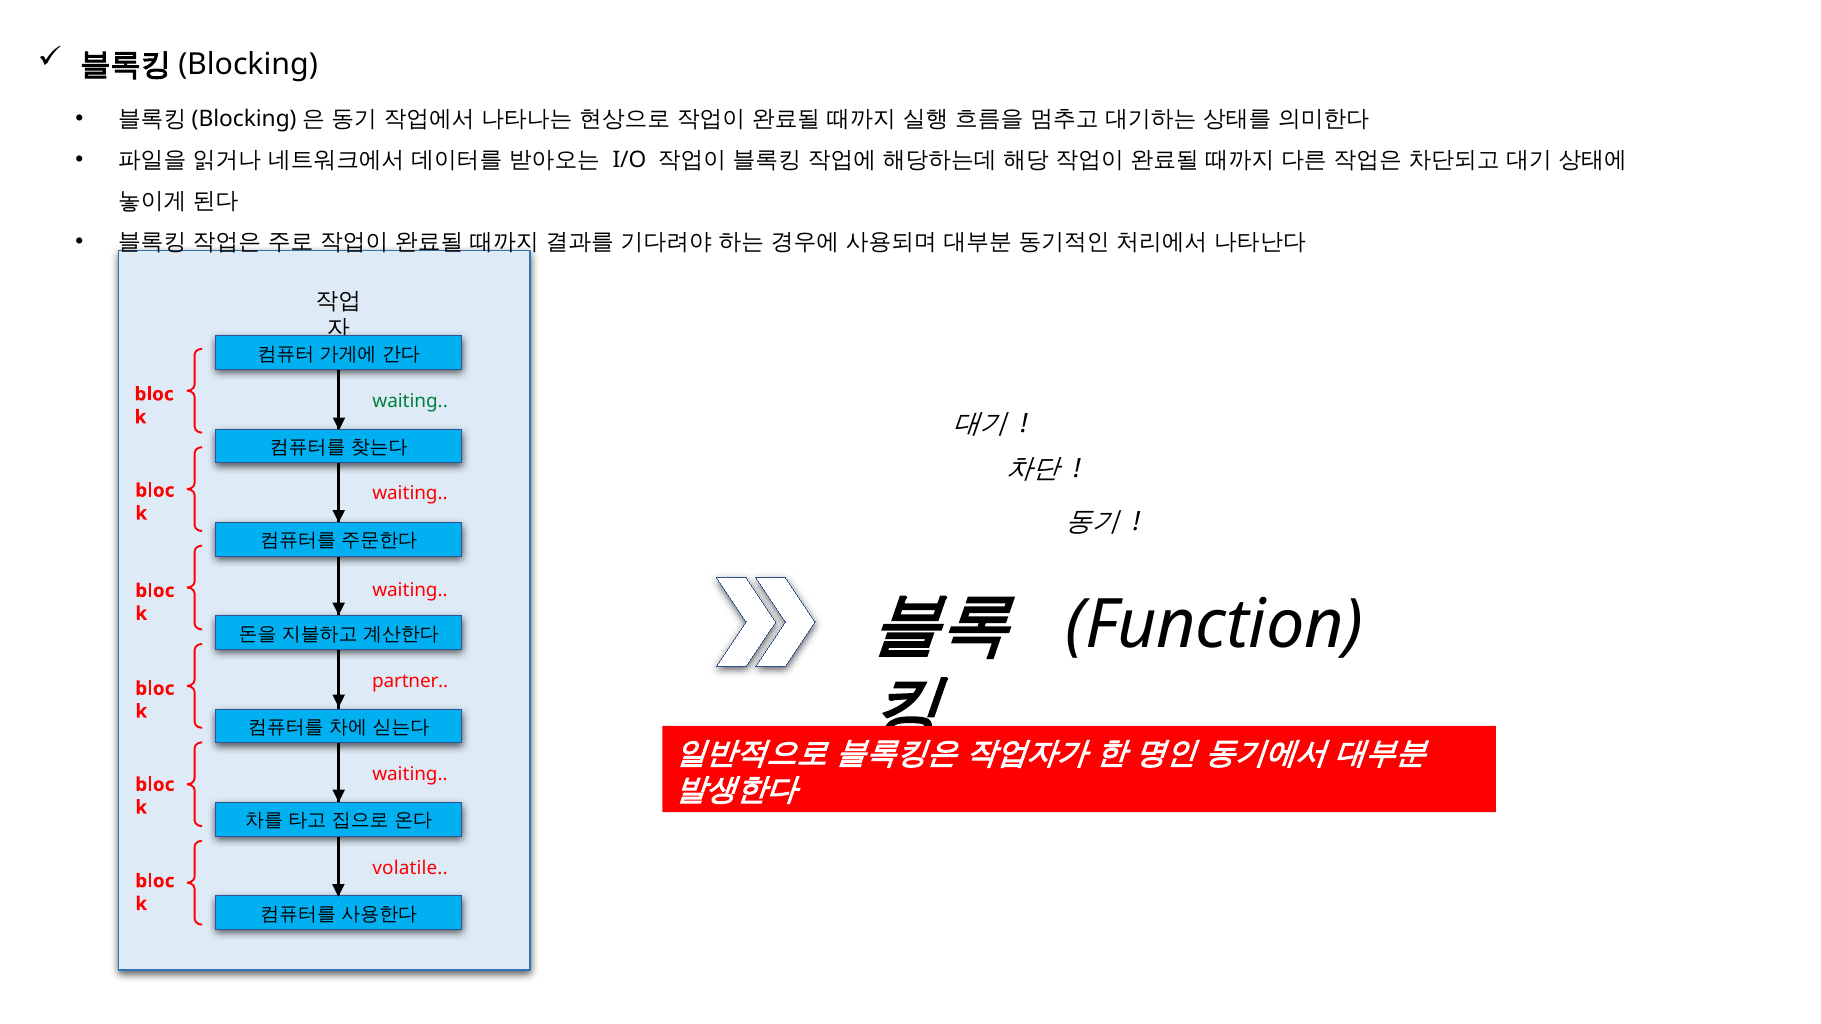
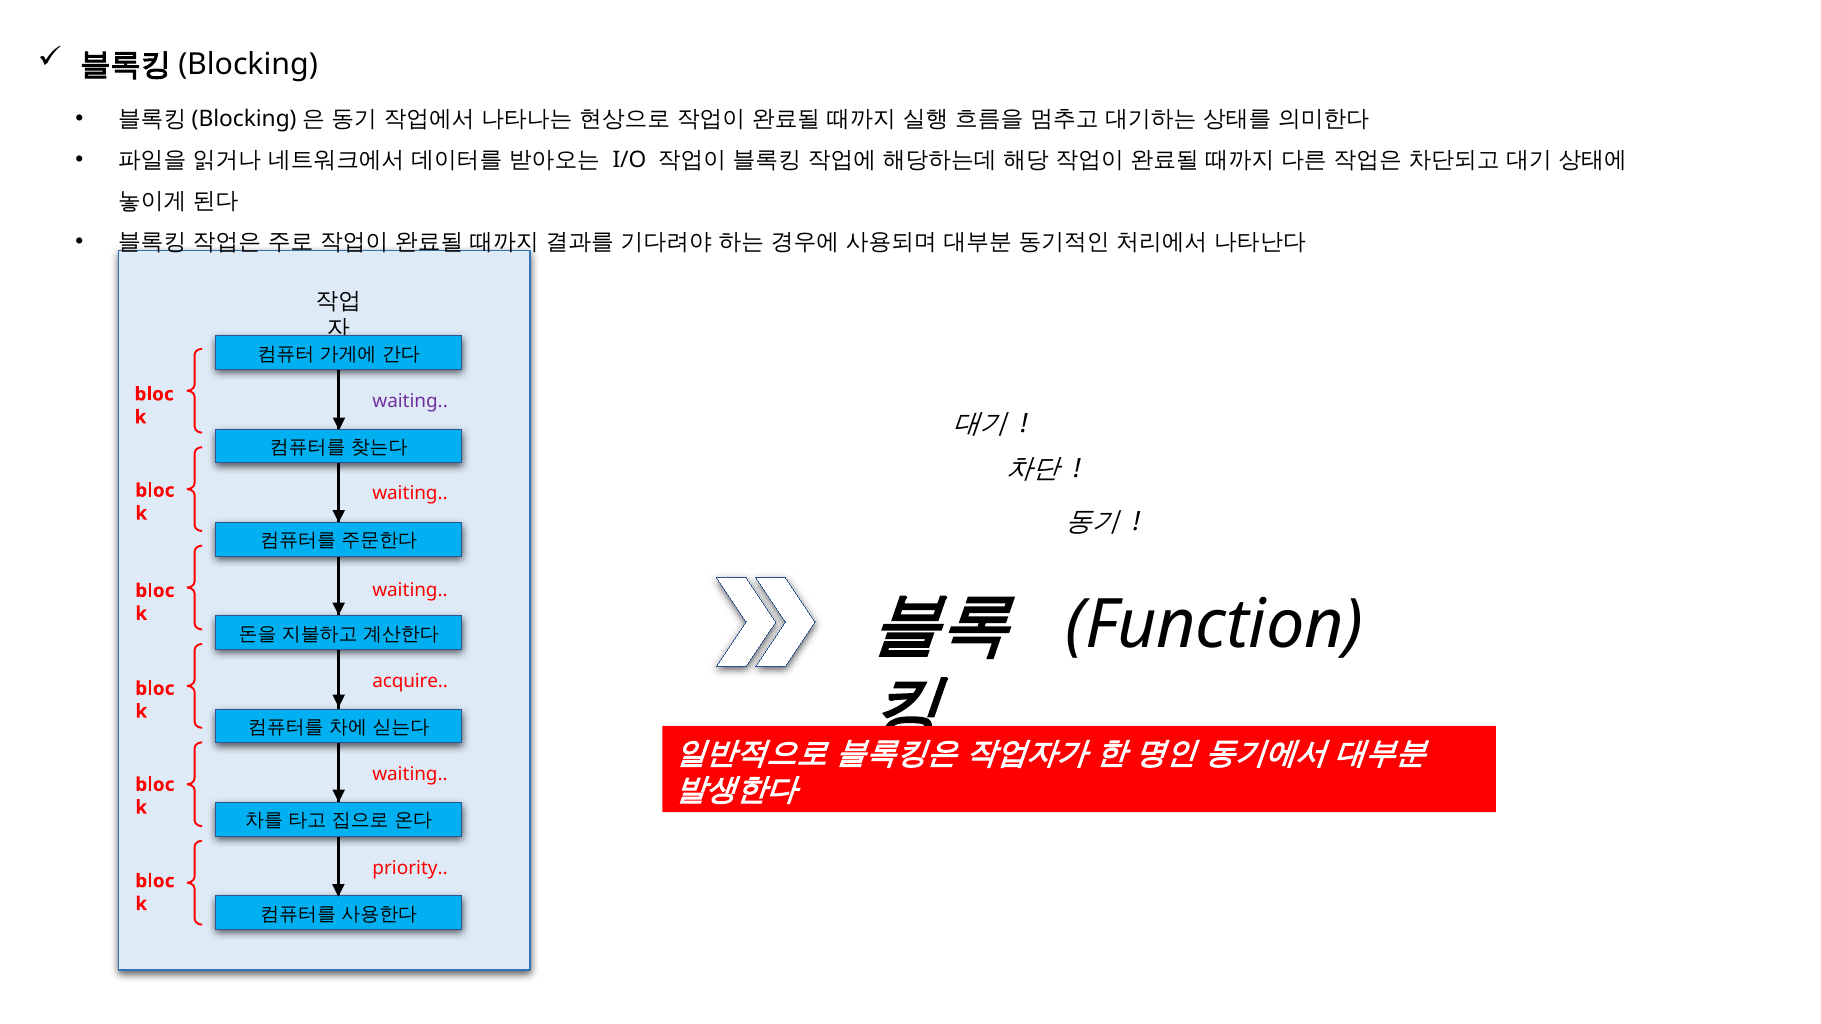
waiting colour: green -> purple (410, 402)
partner: partner -> acquire (410, 681)
volatile: volatile -> priority (410, 868)
